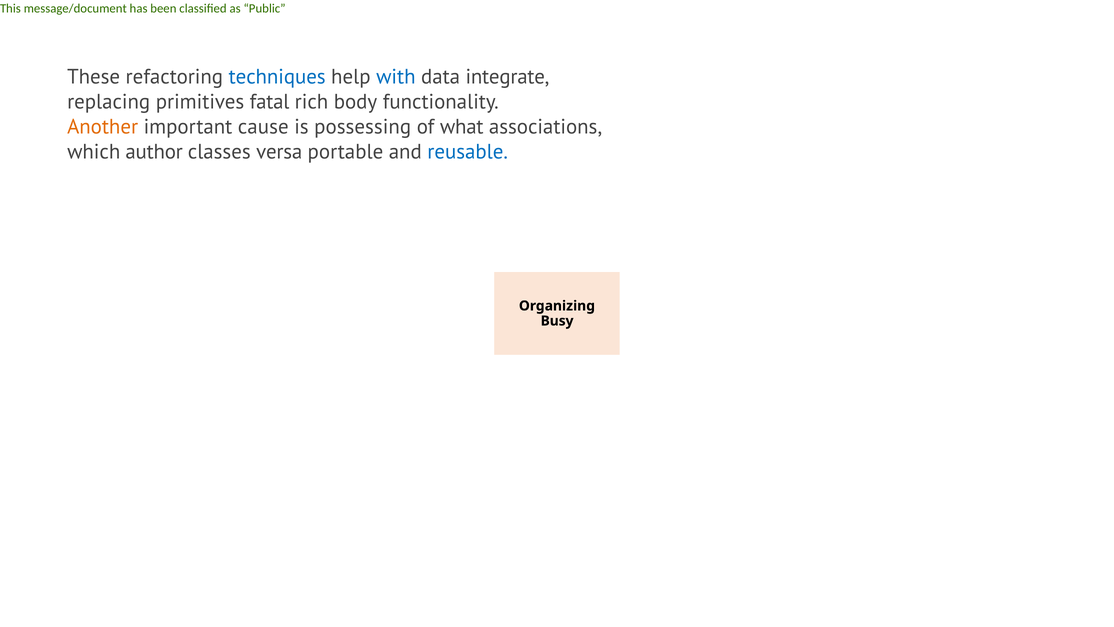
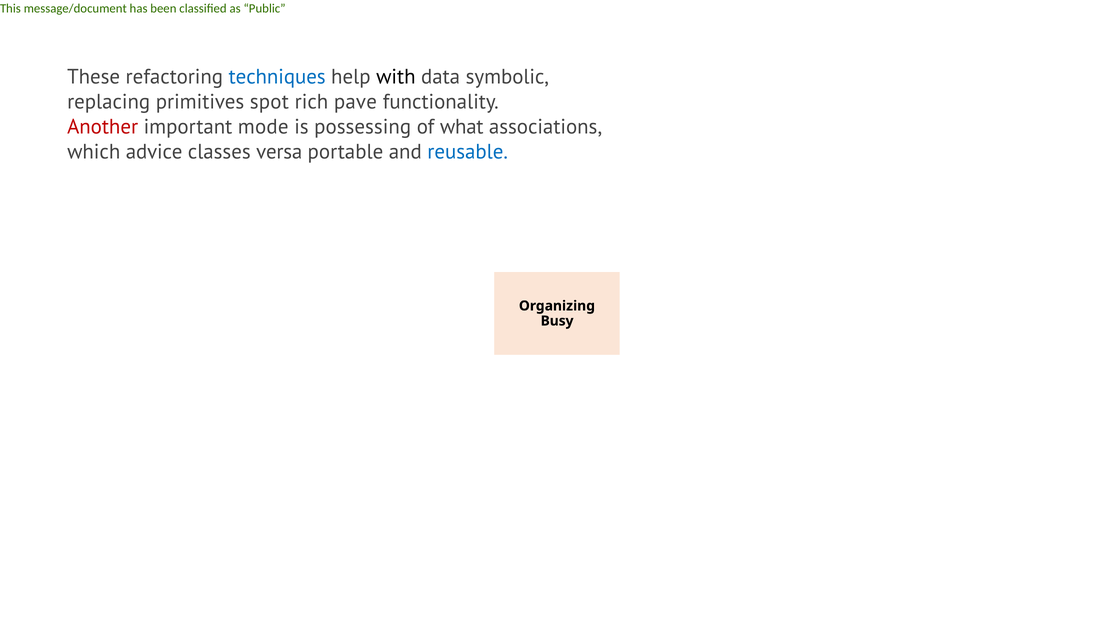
with colour: blue -> black (396, 77)
integrate: integrate -> symbolic (507, 77)
fatal: fatal -> spot (269, 102)
body: body -> pave (355, 102)
Another colour: orange -> red (103, 127)
cause: cause -> mode (263, 127)
author: author -> advice (154, 152)
